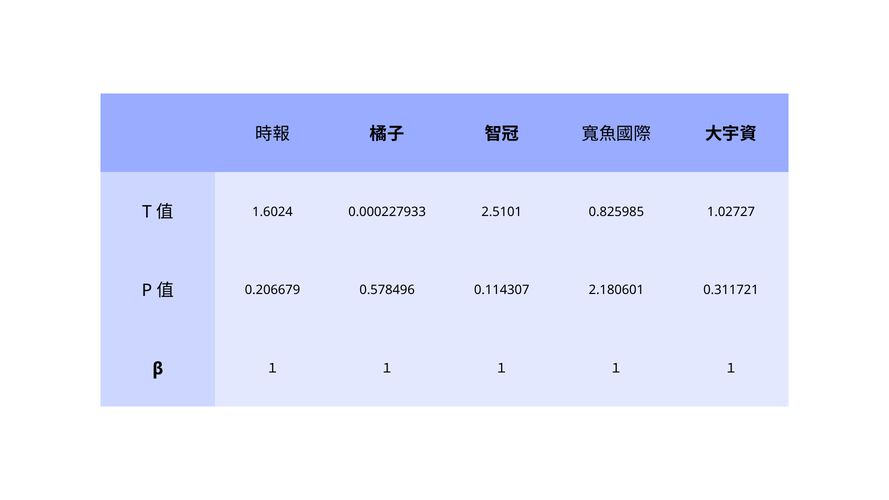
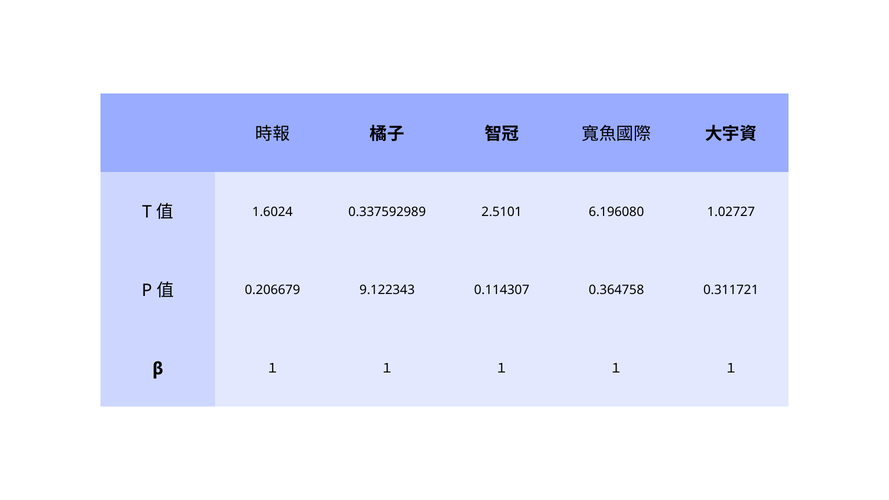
0.000227933: 0.000227933 -> 0.337592989 (387, 212)
0.825985: 0.825985 -> 6.196080 (616, 212)
0.578496: 0.578496 -> 9.122343 (387, 290)
2.180601: 2.180601 -> 0.364758 (616, 290)
